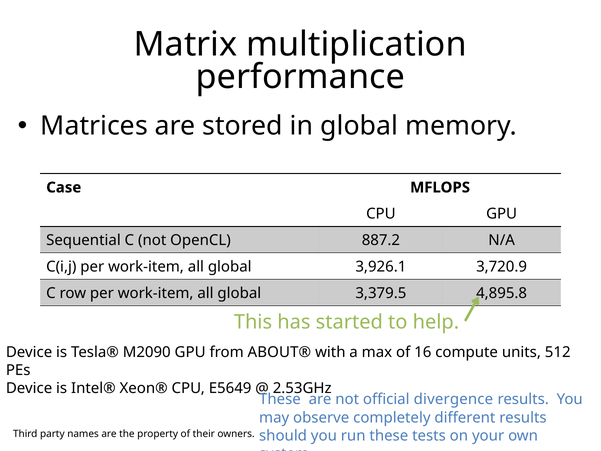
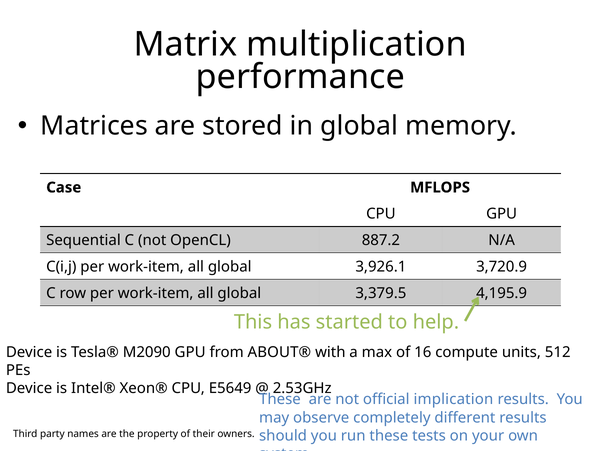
4,895.8: 4,895.8 -> 4,195.9 (502, 293)
divergence: divergence -> implication (453, 399)
